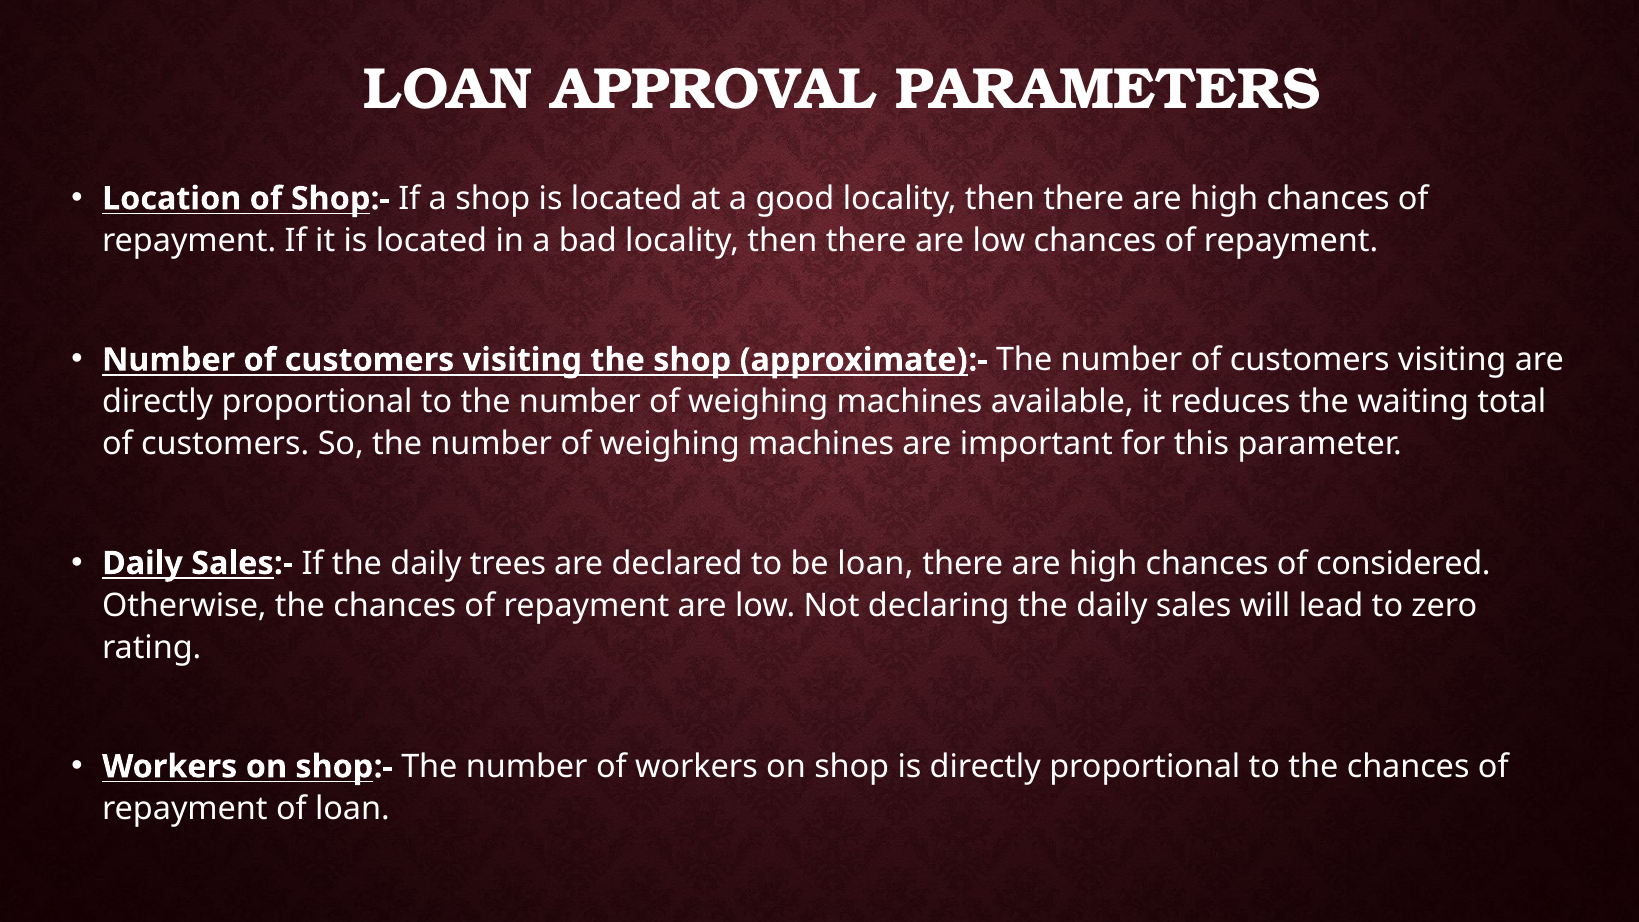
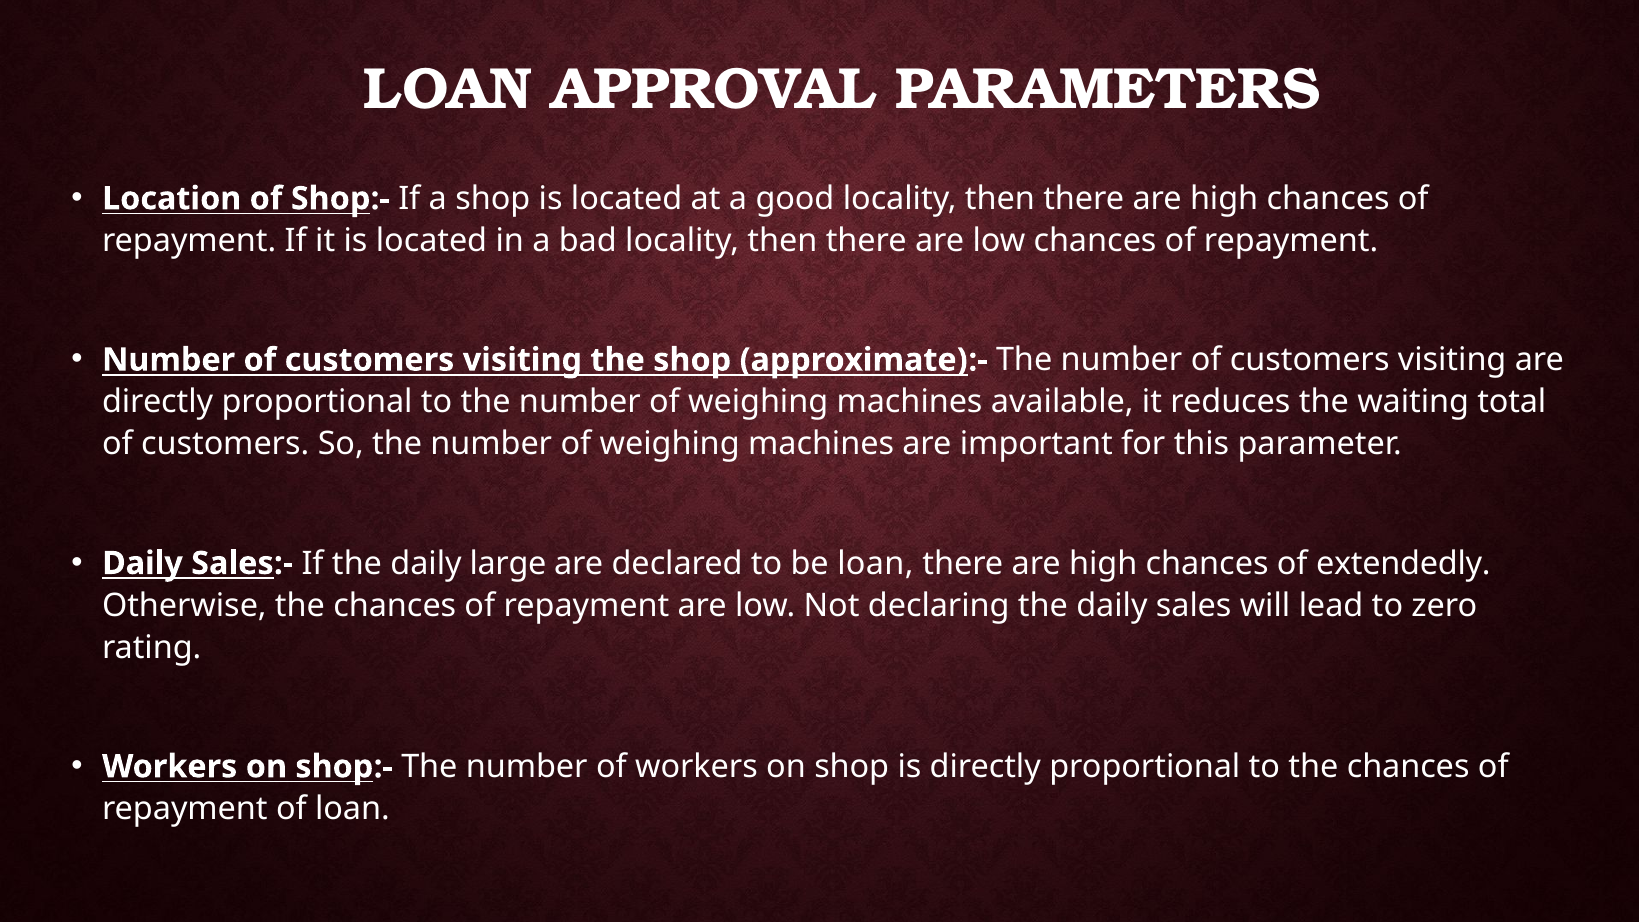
trees: trees -> large (508, 563)
considered: considered -> extendedly (1403, 563)
